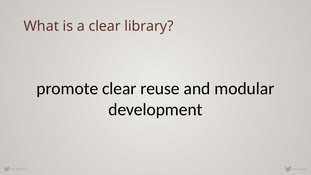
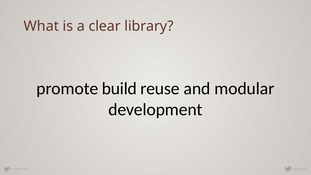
promote clear: clear -> build (119, 89)
